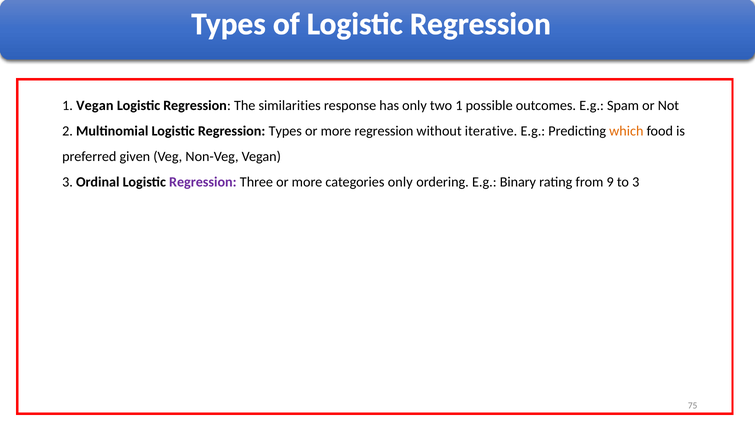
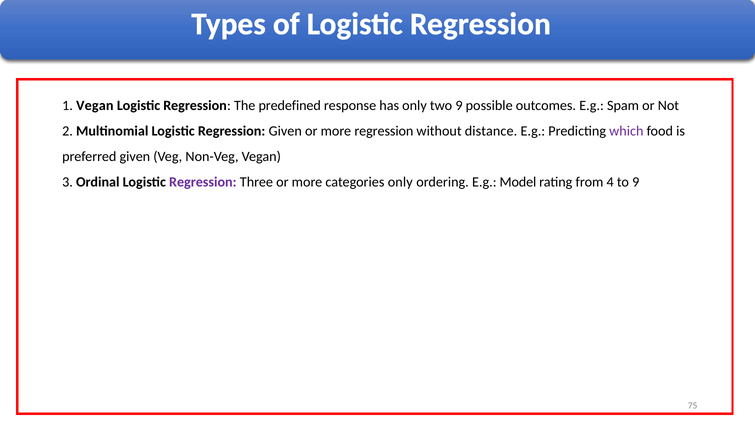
similarities: similarities -> predefined (290, 106)
two 1: 1 -> 9 (459, 106)
Regression Types: Types -> Given (285, 131)
iterative: iterative -> distance (491, 131)
which colour: orange -> purple (626, 131)
Binary: Binary -> Model (518, 182)
9: 9 -> 4 (610, 182)
to 3: 3 -> 9 (636, 182)
